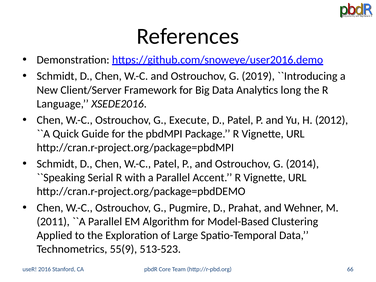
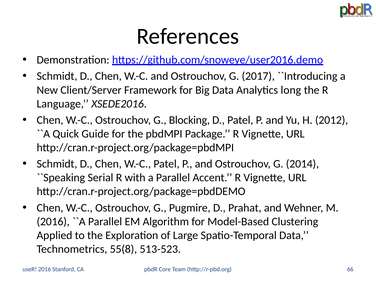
2019: 2019 -> 2017 (258, 76)
Execute: Execute -> Blocking (189, 120)
2011: 2011 -> 2016 (53, 222)
55(9: 55(9 -> 55(8 (123, 249)
